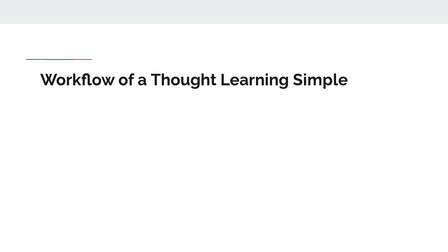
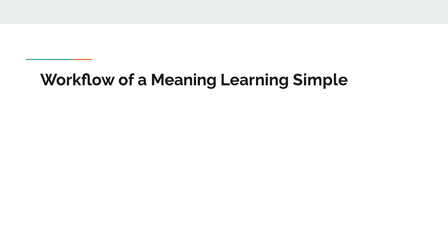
Thought: Thought -> Meaning (184, 80)
